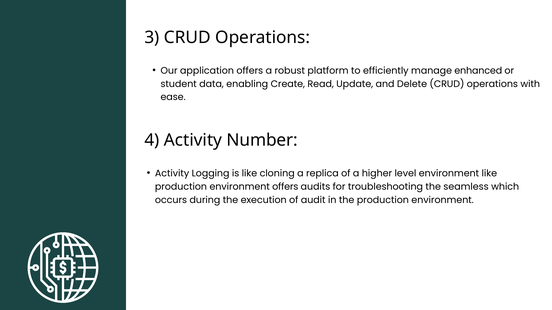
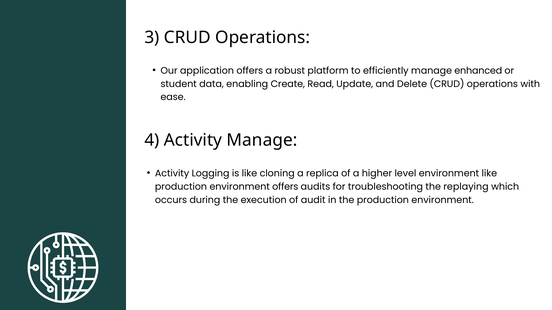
Activity Number: Number -> Manage (262, 140)
seamless: seamless -> replaying (466, 187)
